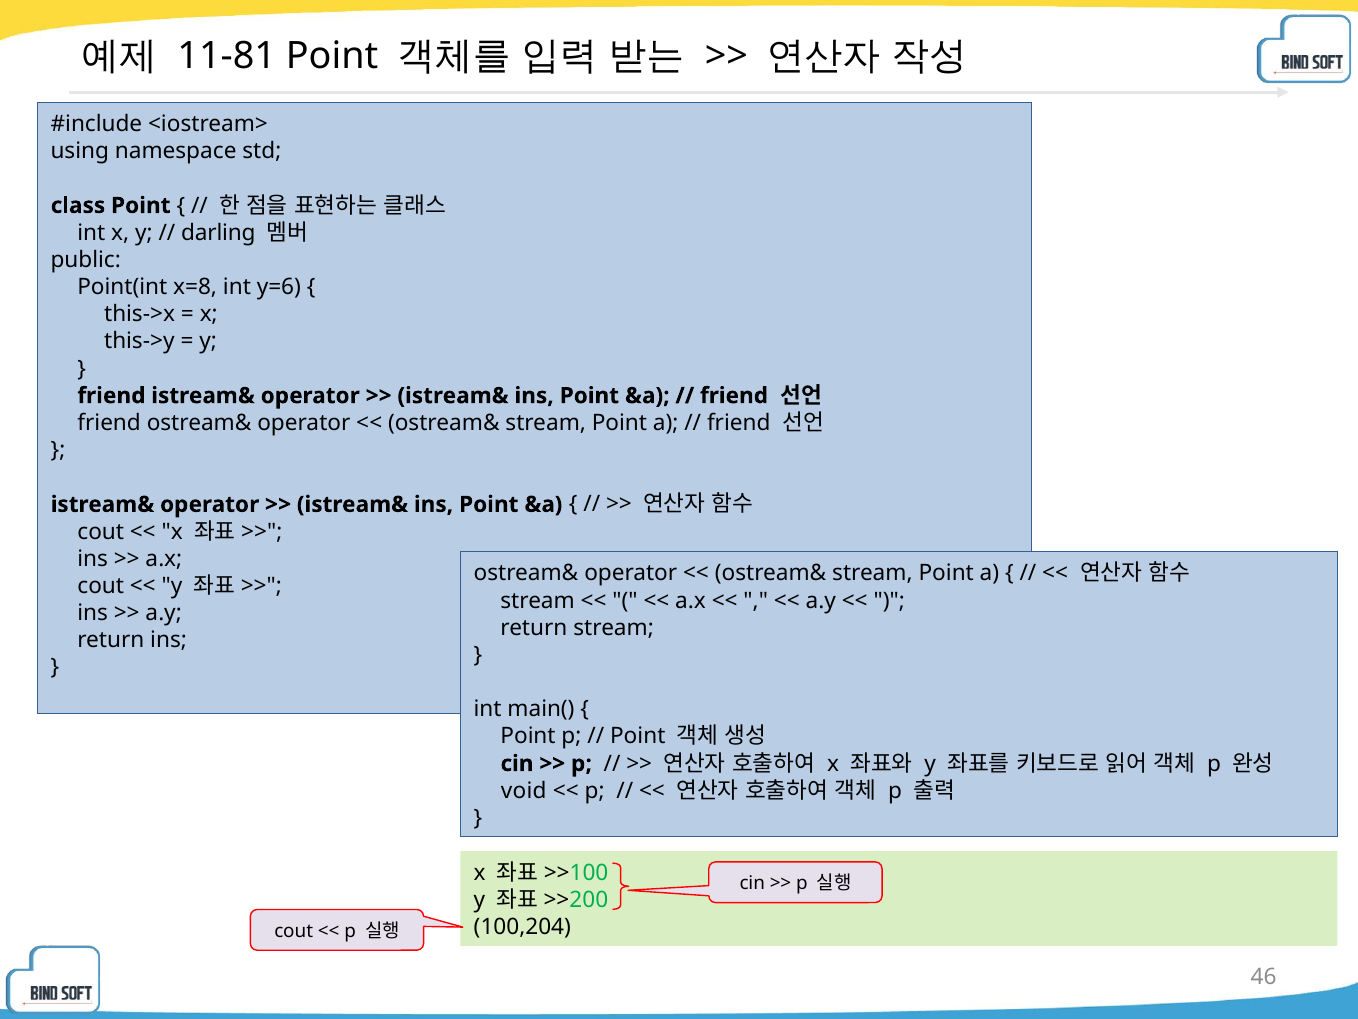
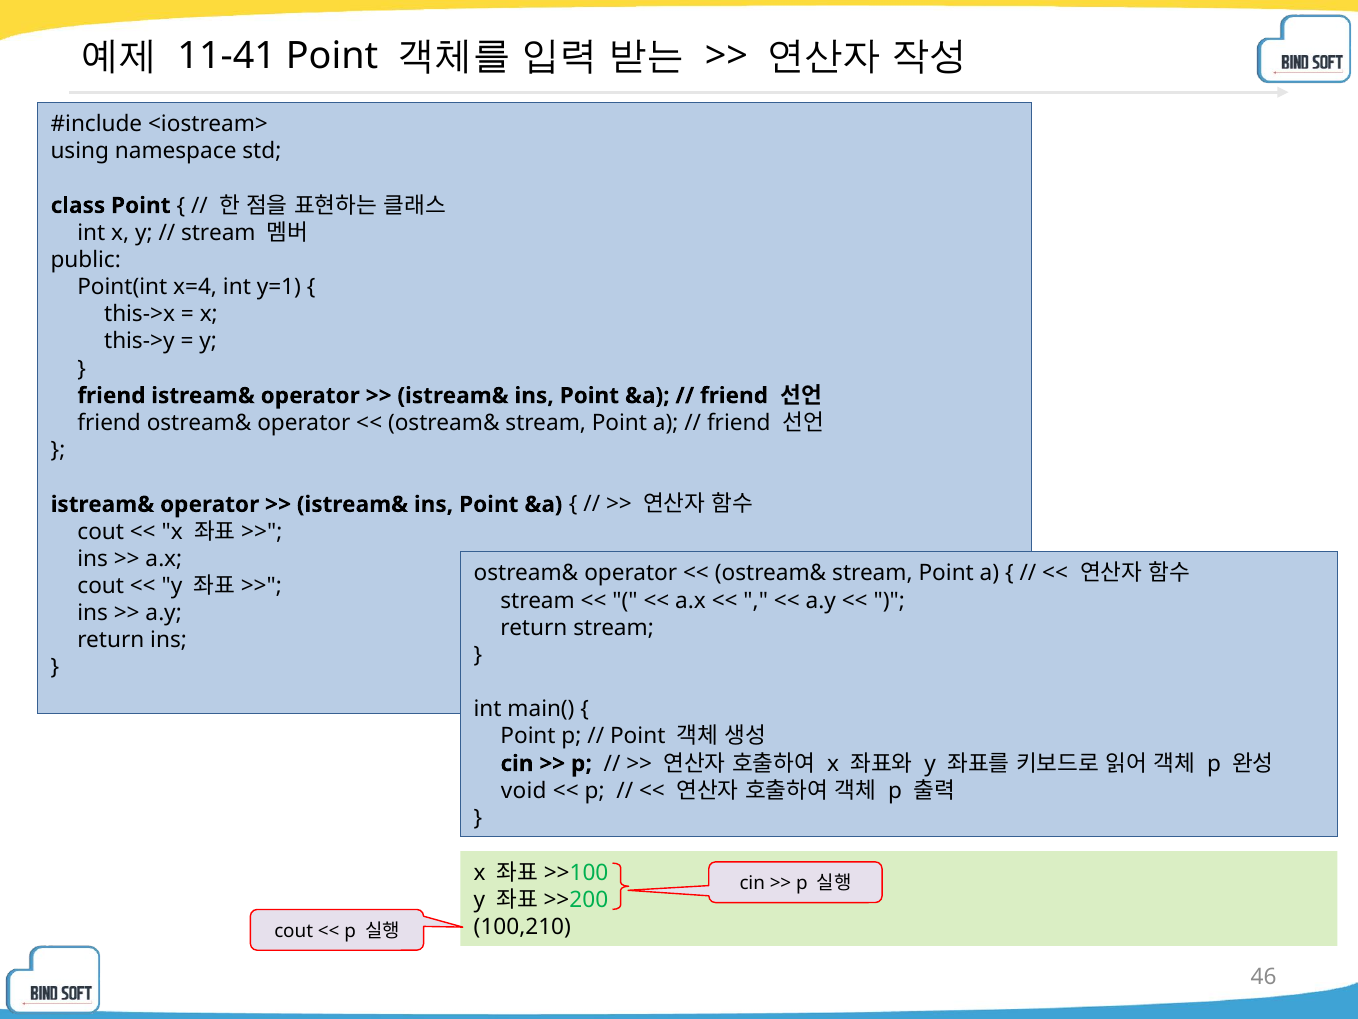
11-81: 11-81 -> 11-41 (227, 56)
darling: darling -> stream (218, 233)
x=8: x=8 -> x=4 (195, 287)
y=6: y=6 -> y=1 (279, 287)
100,204: 100,204 -> 100,210 (522, 927)
